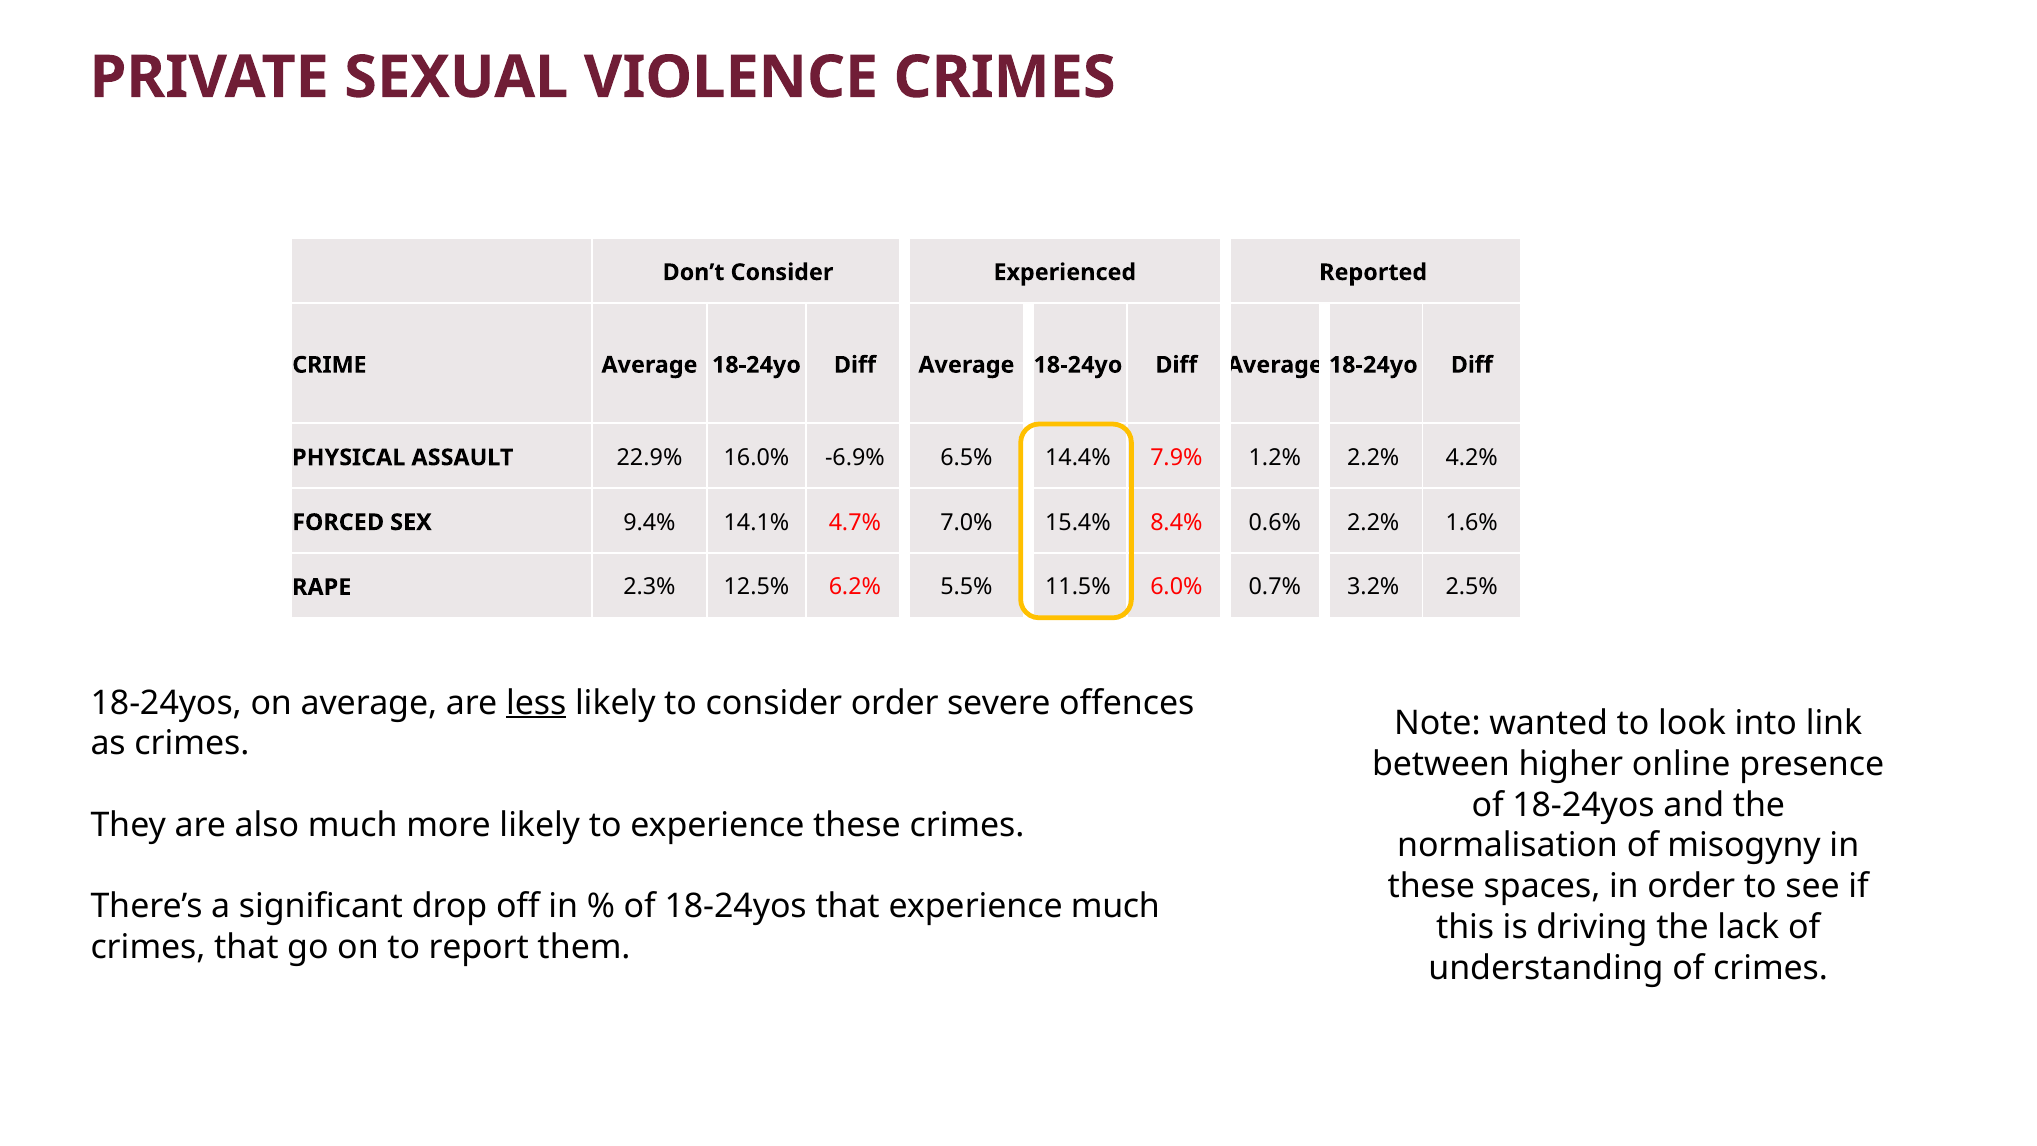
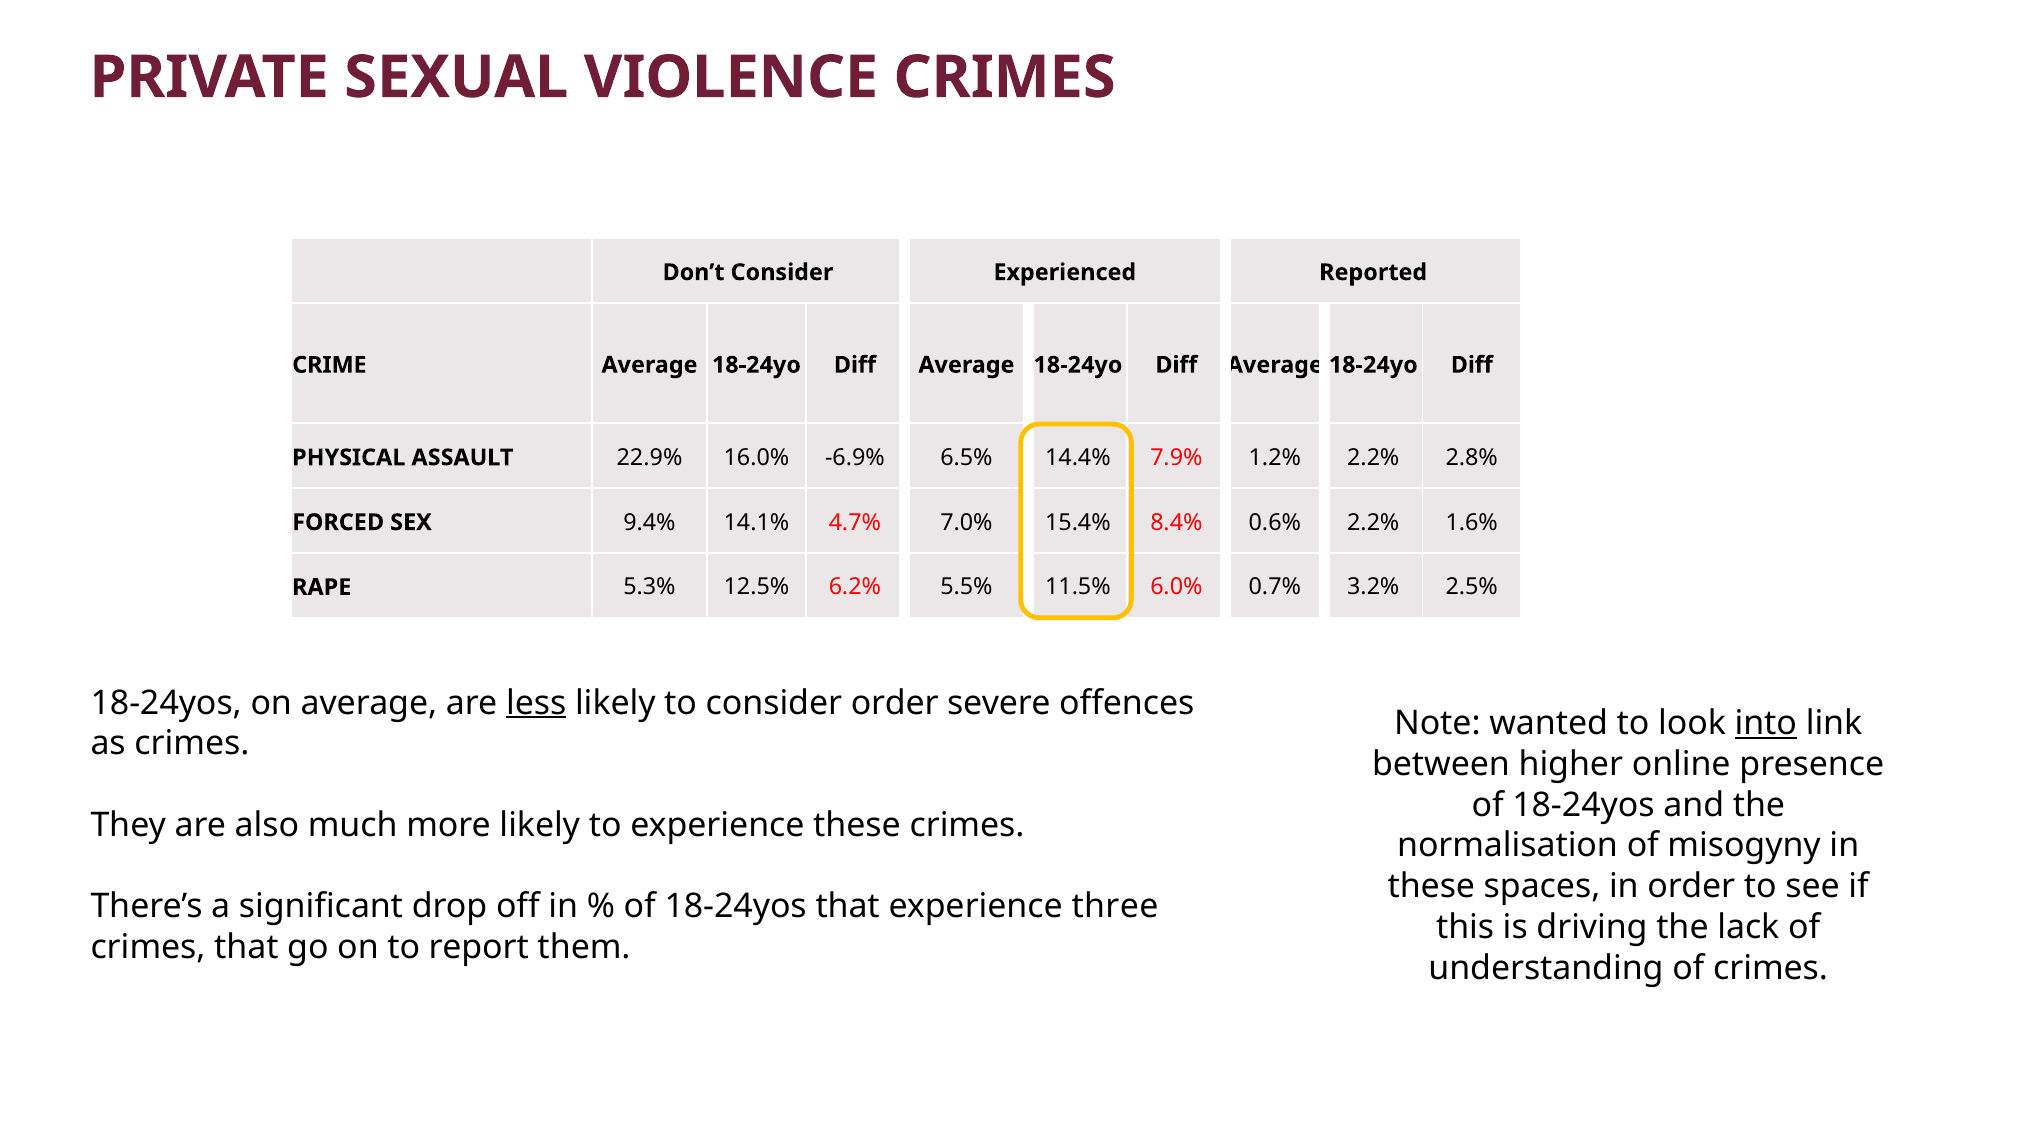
4.2%: 4.2% -> 2.8% (1472, 457)
2.3%: 2.3% -> 5.3% (649, 587)
into underline: none -> present (1766, 723)
experience much: much -> three (1115, 906)
